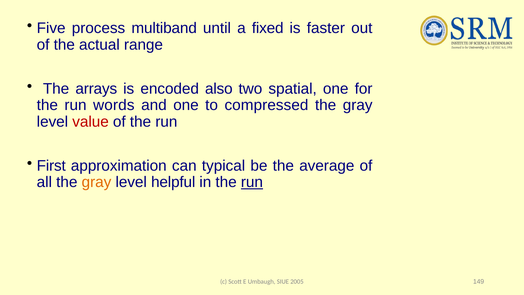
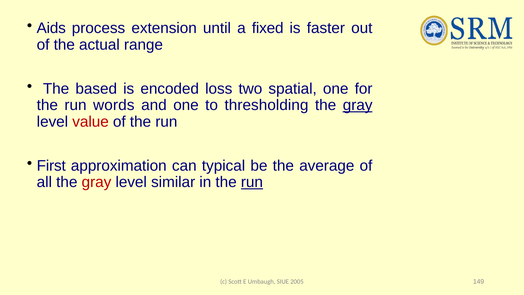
Five: Five -> Aids (51, 28)
multiband: multiband -> extension (164, 28)
arrays: arrays -> based (96, 89)
also: also -> loss (219, 89)
compressed: compressed -> thresholding (266, 105)
gray underline: none -> present (358, 105)
gray colour: orange -> red (96, 182)
helpful: helpful -> similar (173, 182)
